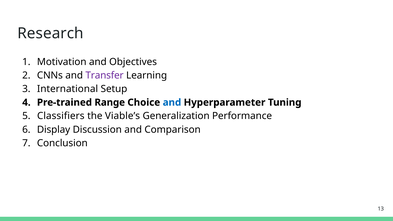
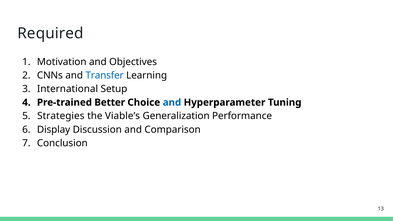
Research: Research -> Required (50, 33)
Transfer colour: purple -> blue (105, 75)
Range: Range -> Better (110, 102)
Classifiers: Classifiers -> Strategies (61, 116)
